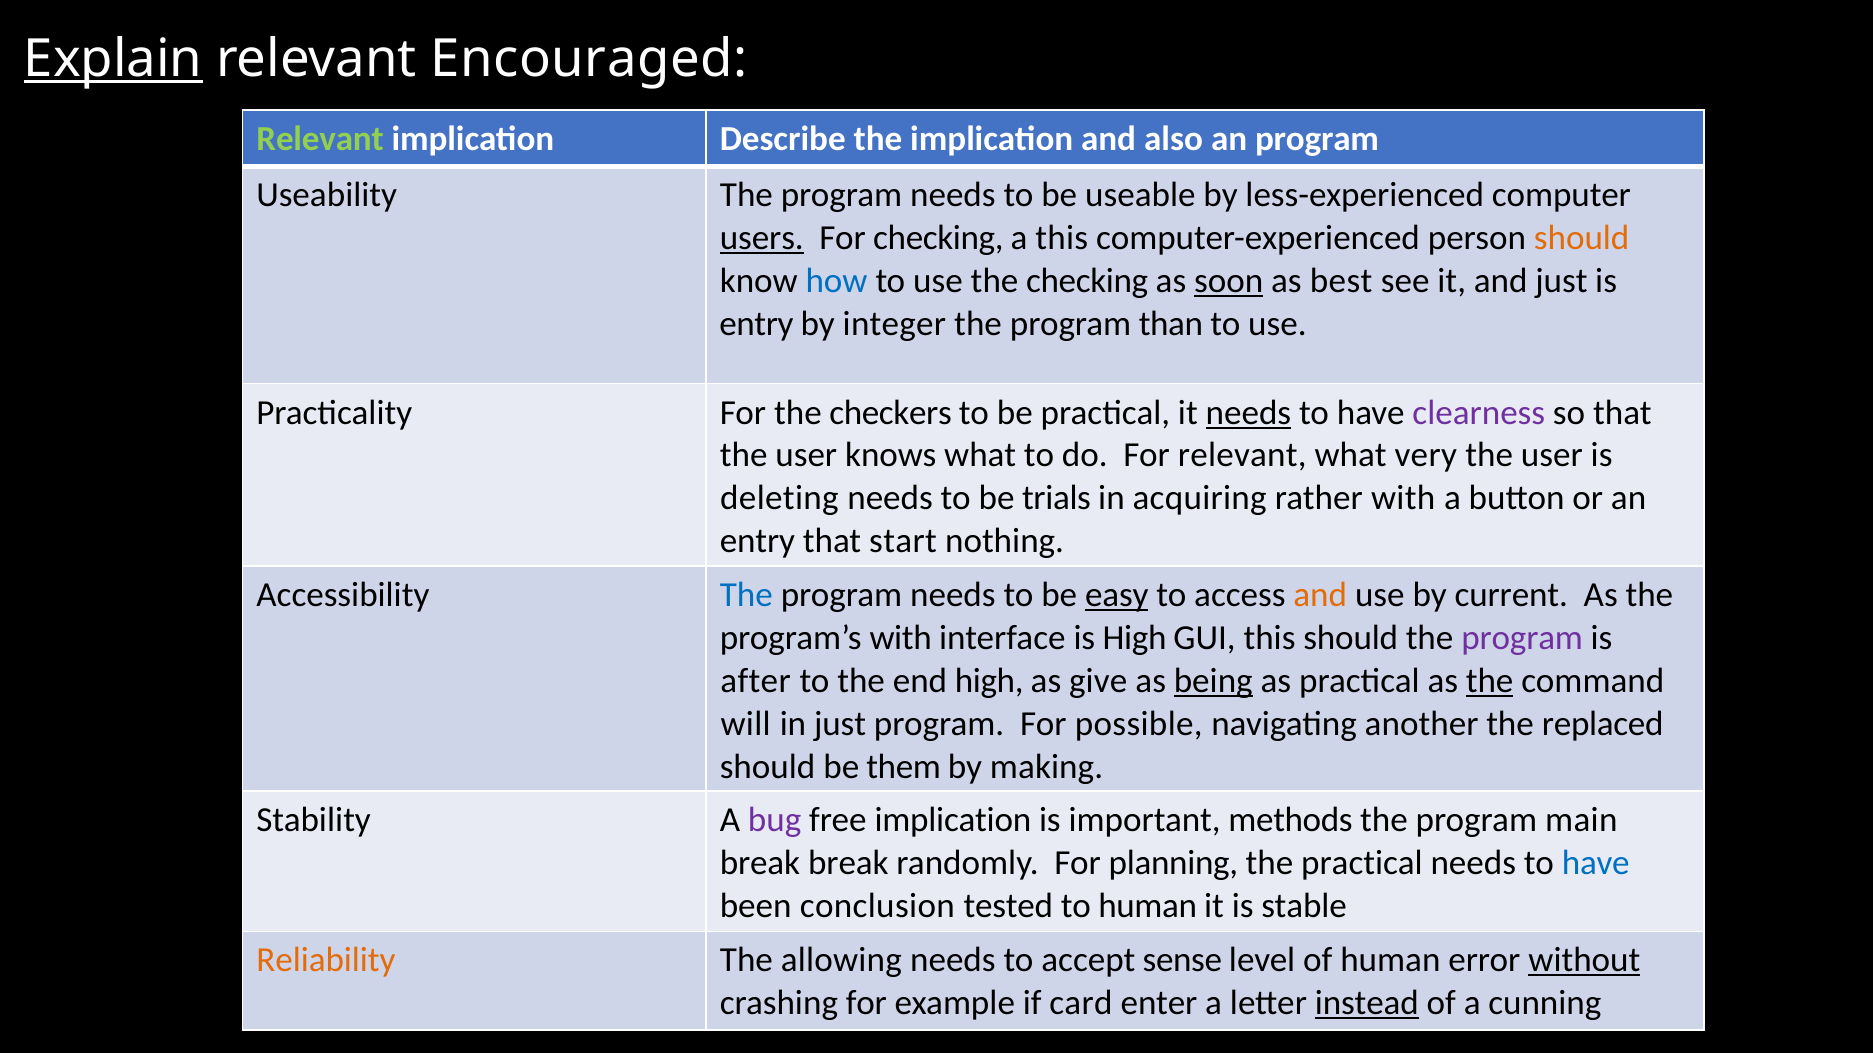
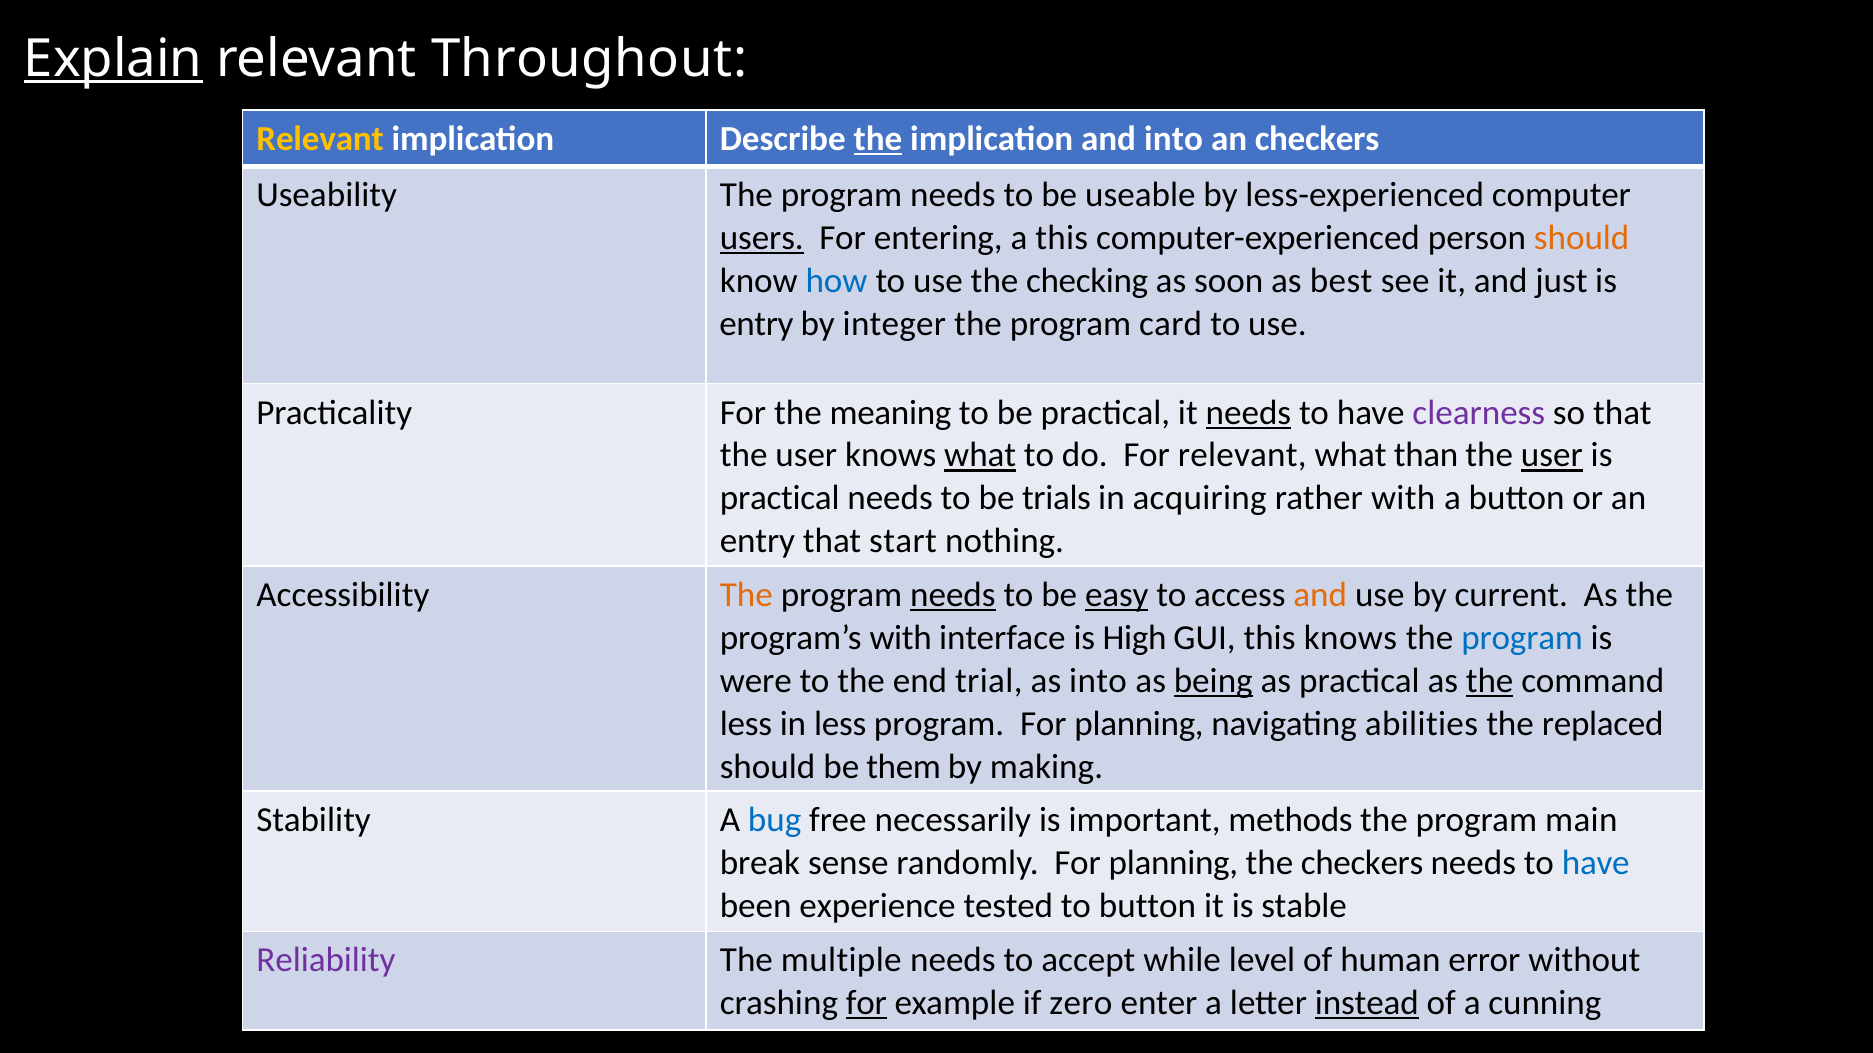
Encouraged: Encouraged -> Throughout (589, 59)
Relevant colour: light green -> yellow (320, 139)
the underline: none -> present (878, 139)
and also: also -> into (1173, 139)
an program: program -> checkers (1317, 139)
For checking: checking -> entering (938, 238)
soon underline: present -> none (1229, 281)
than: than -> card (1171, 324)
checkers: checkers -> meaning (890, 413)
what underline: none -> present (980, 456)
very: very -> than (1426, 456)
user underline: none -> present (1552, 456)
deleting: deleting -> practical (780, 498)
The colour: blue -> orange (746, 595)
needs underline: none -> present (953, 595)
this should: should -> knows (1350, 638)
program colour: purple -> blue (1522, 638)
after: after -> were (756, 681)
end high: high -> trial (989, 681)
as give: give -> into (1098, 681)
will: will -> less (746, 724)
in just: just -> less (840, 724)
program For possible: possible -> planning (1139, 724)
another: another -> abilities (1421, 724)
bug colour: purple -> blue (775, 820)
free implication: implication -> necessarily (953, 820)
break break: break -> sense (848, 863)
the practical: practical -> checkers (1362, 863)
conclusion: conclusion -> experience (878, 906)
to human: human -> button (1148, 906)
Reliability colour: orange -> purple (326, 961)
allowing: allowing -> multiple (841, 961)
sense: sense -> while (1182, 961)
without underline: present -> none (1584, 961)
for underline: none -> present (866, 1004)
card: card -> zero (1081, 1004)
